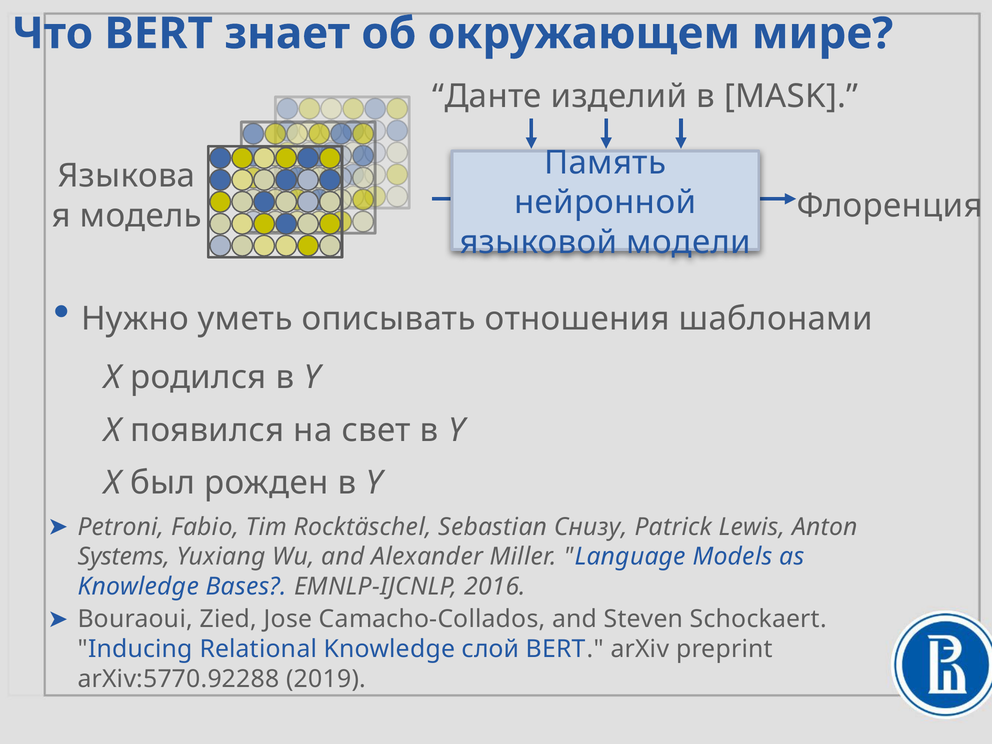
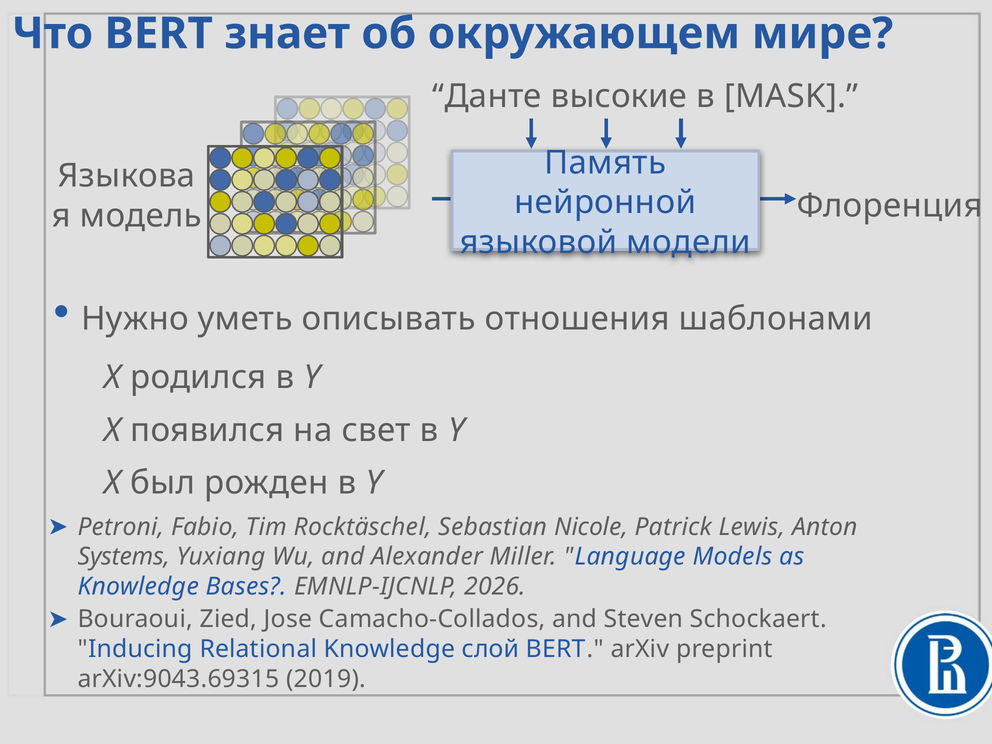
изделий: изделий -> высокие (619, 96)
Снизу: Снизу -> Nicole (591, 527)
2016: 2016 -> 2026 (495, 586)
arXiv:5770.92288: arXiv:5770.92288 -> arXiv:9043.69315 (178, 679)
